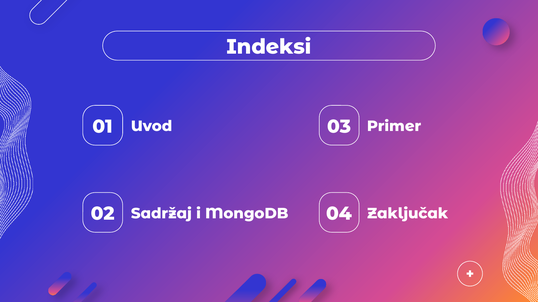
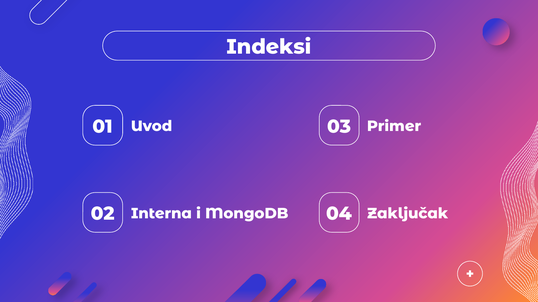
Sadržaj: Sadržaj -> Interna (161, 214)
